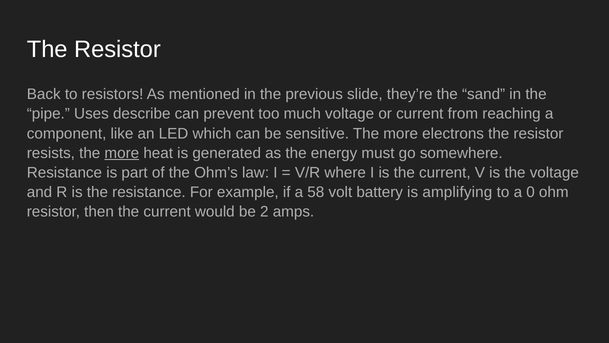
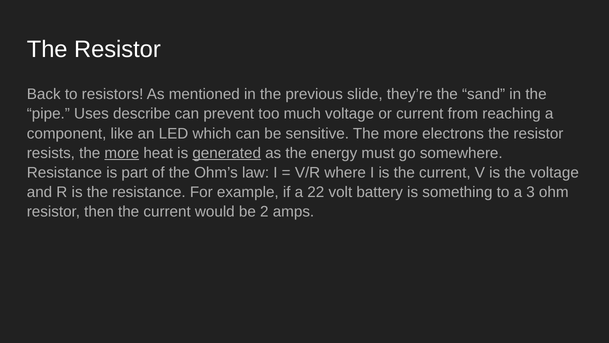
generated underline: none -> present (227, 153)
58: 58 -> 22 (316, 192)
amplifying: amplifying -> something (457, 192)
0: 0 -> 3 (531, 192)
